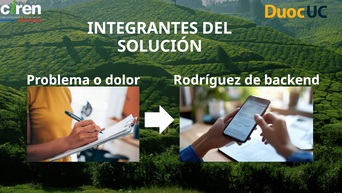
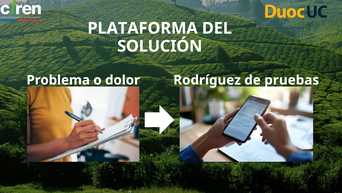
INTEGRANTES: INTEGRANTES -> PLATAFORMA (143, 28)
backend: backend -> pruebas (292, 80)
